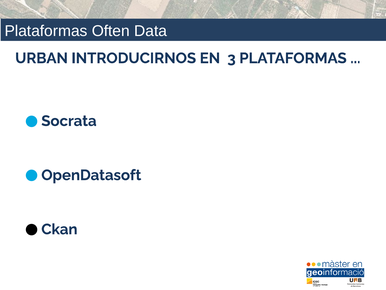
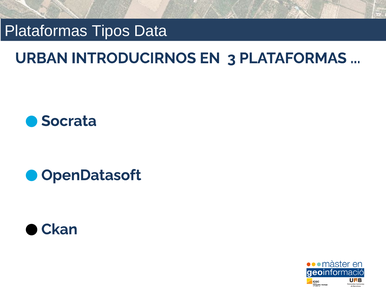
Often: Often -> Tipos (111, 31)
